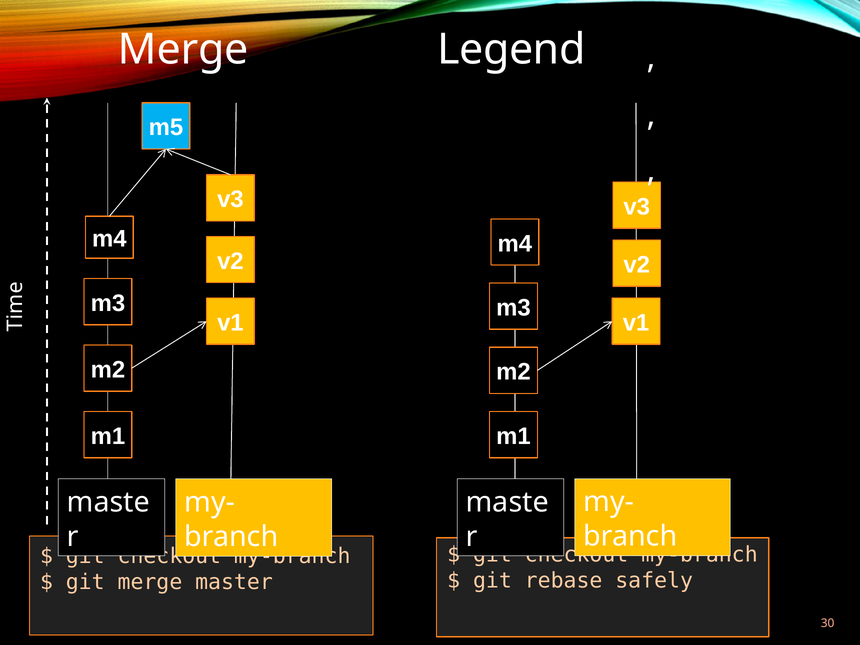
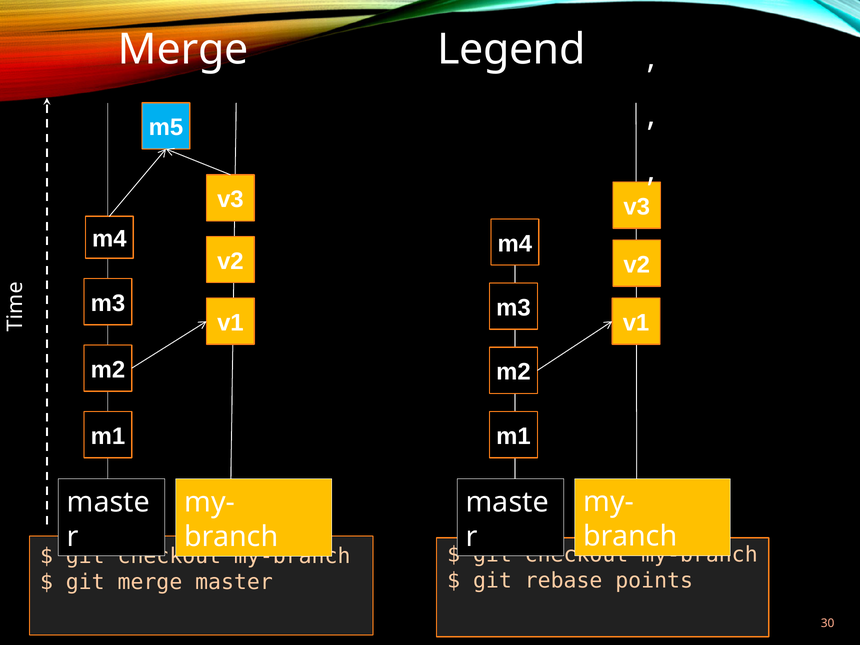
safely: safely -> points (654, 580)
